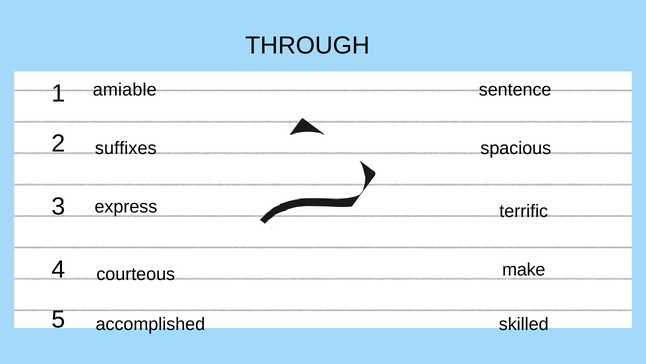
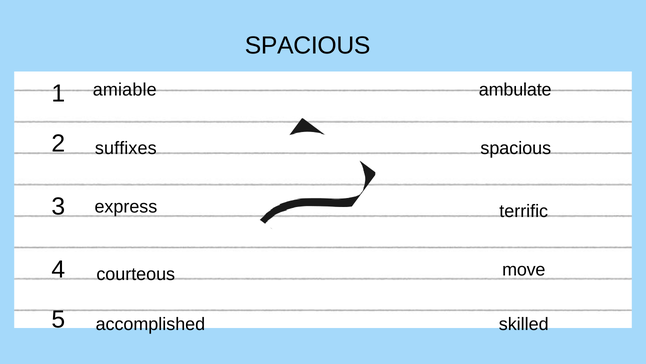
THROUGH: THROUGH -> SPACIOUS (308, 46)
sentence: sentence -> ambulate (515, 90)
make: make -> move (524, 270)
